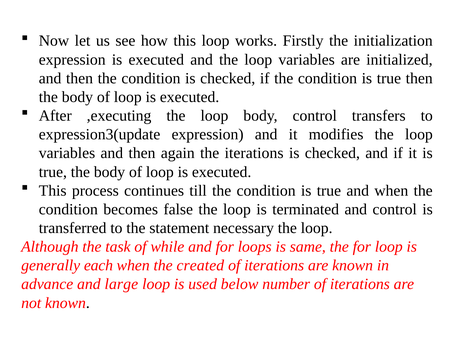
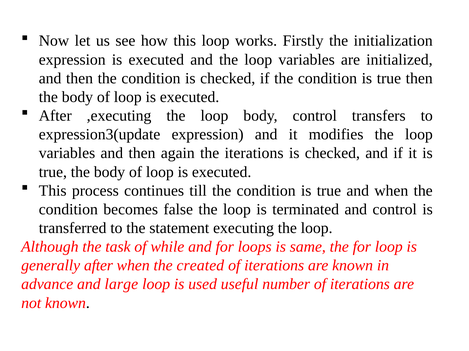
necessary: necessary -> executing (244, 229)
generally each: each -> after (98, 266)
below: below -> useful (240, 285)
